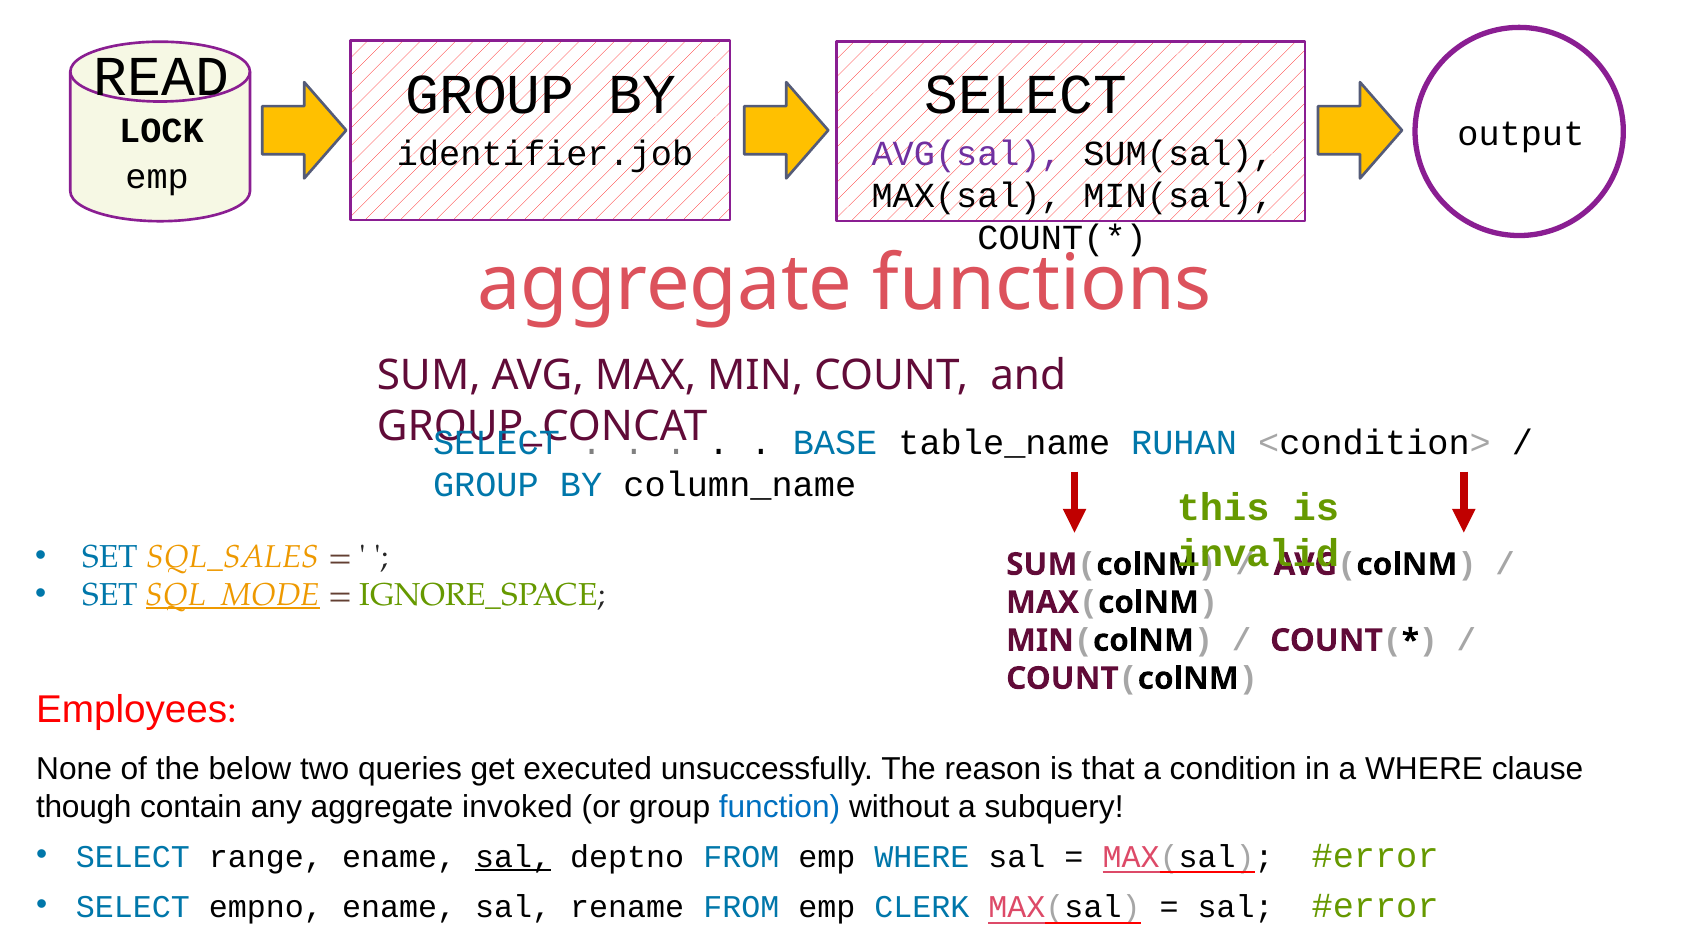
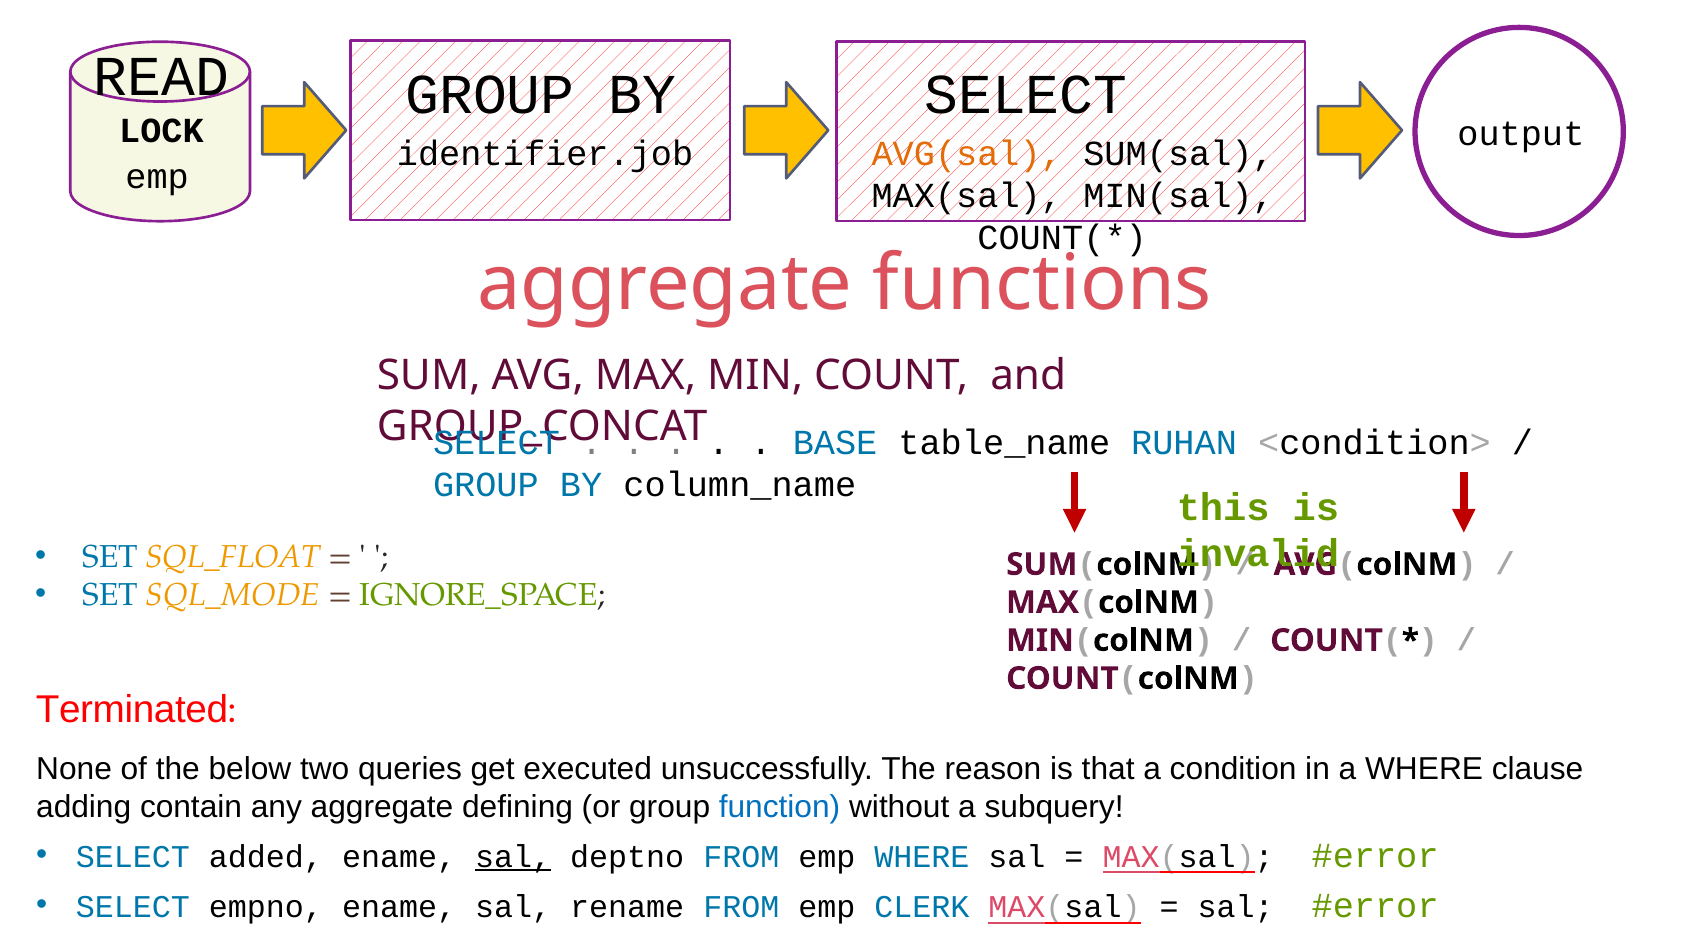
AVG(sal colour: purple -> orange (967, 154)
SQL_SALES: SQL_SALES -> SQL_FLOAT (233, 557)
SQL_MODE underline: present -> none (233, 595)
Employees: Employees -> Terminated (132, 711)
though: though -> adding (84, 807)
invoked: invoked -> defining (518, 807)
range: range -> added (266, 857)
